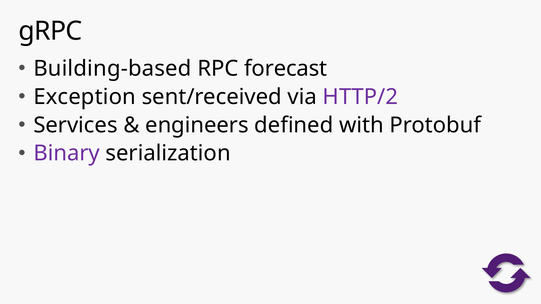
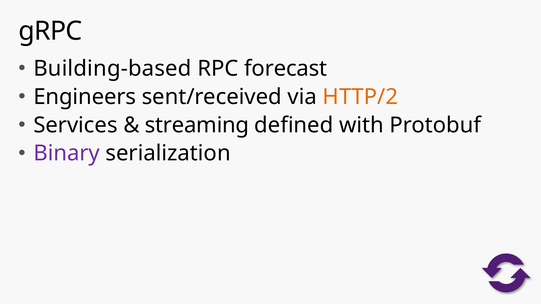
Exception: Exception -> Engineers (85, 97)
HTTP/2 colour: purple -> orange (360, 97)
engineers: engineers -> streaming (197, 125)
